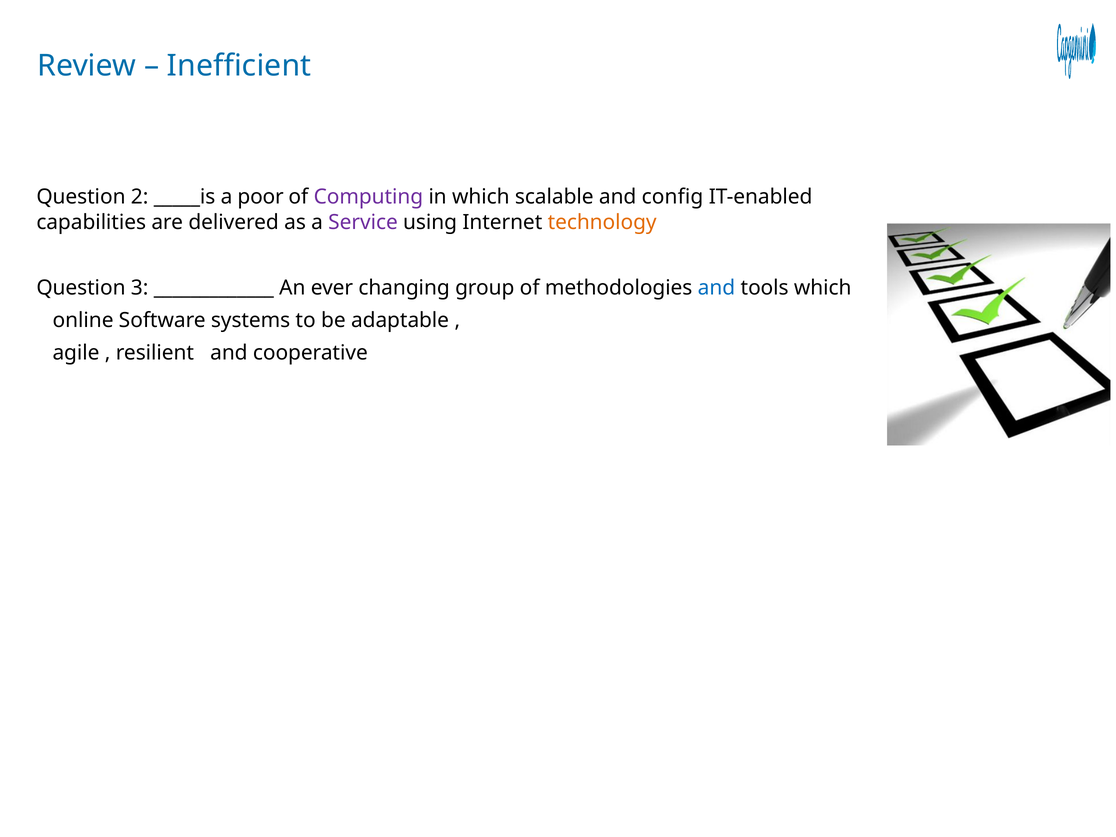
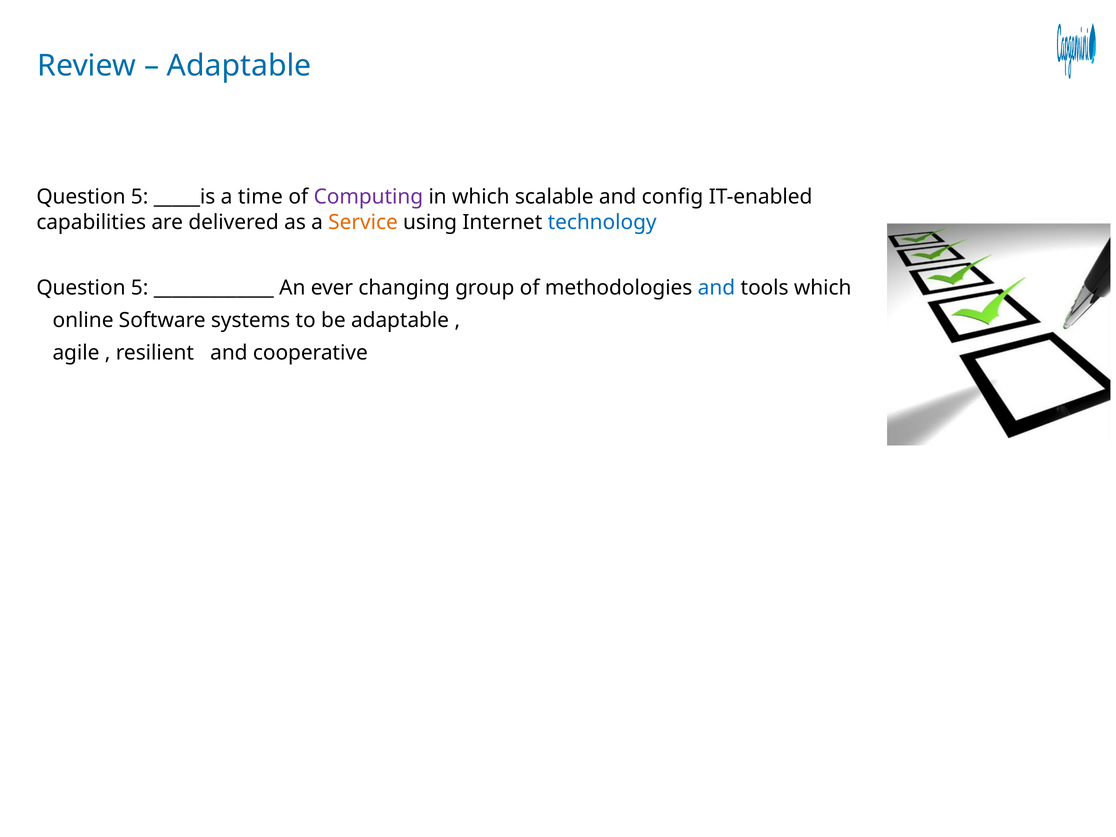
Inefficient: Inefficient -> Adaptable (239, 66)
2: 2 -> 5 (140, 197)
poor: poor -> time (260, 197)
Service colour: purple -> orange (363, 222)
technology colour: orange -> blue (602, 222)
3: 3 -> 5 (140, 288)
